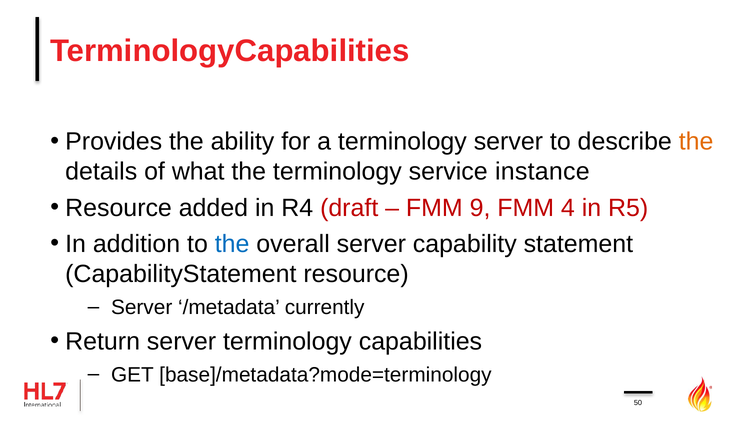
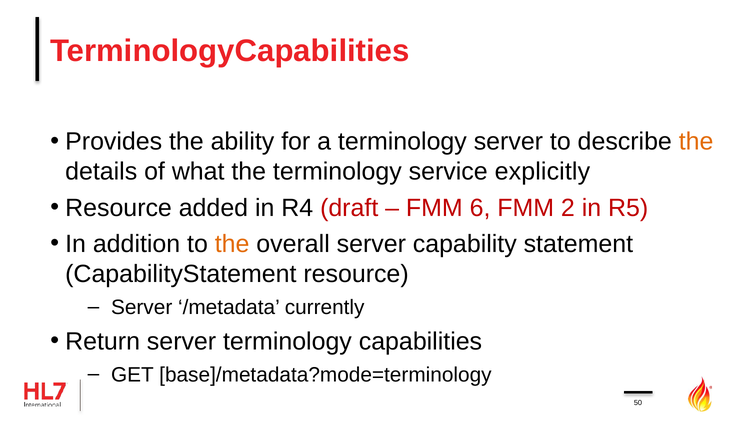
instance: instance -> explicitly (542, 172)
9: 9 -> 6 (480, 208)
4: 4 -> 2 (568, 208)
the colour: blue -> orange (232, 244)
